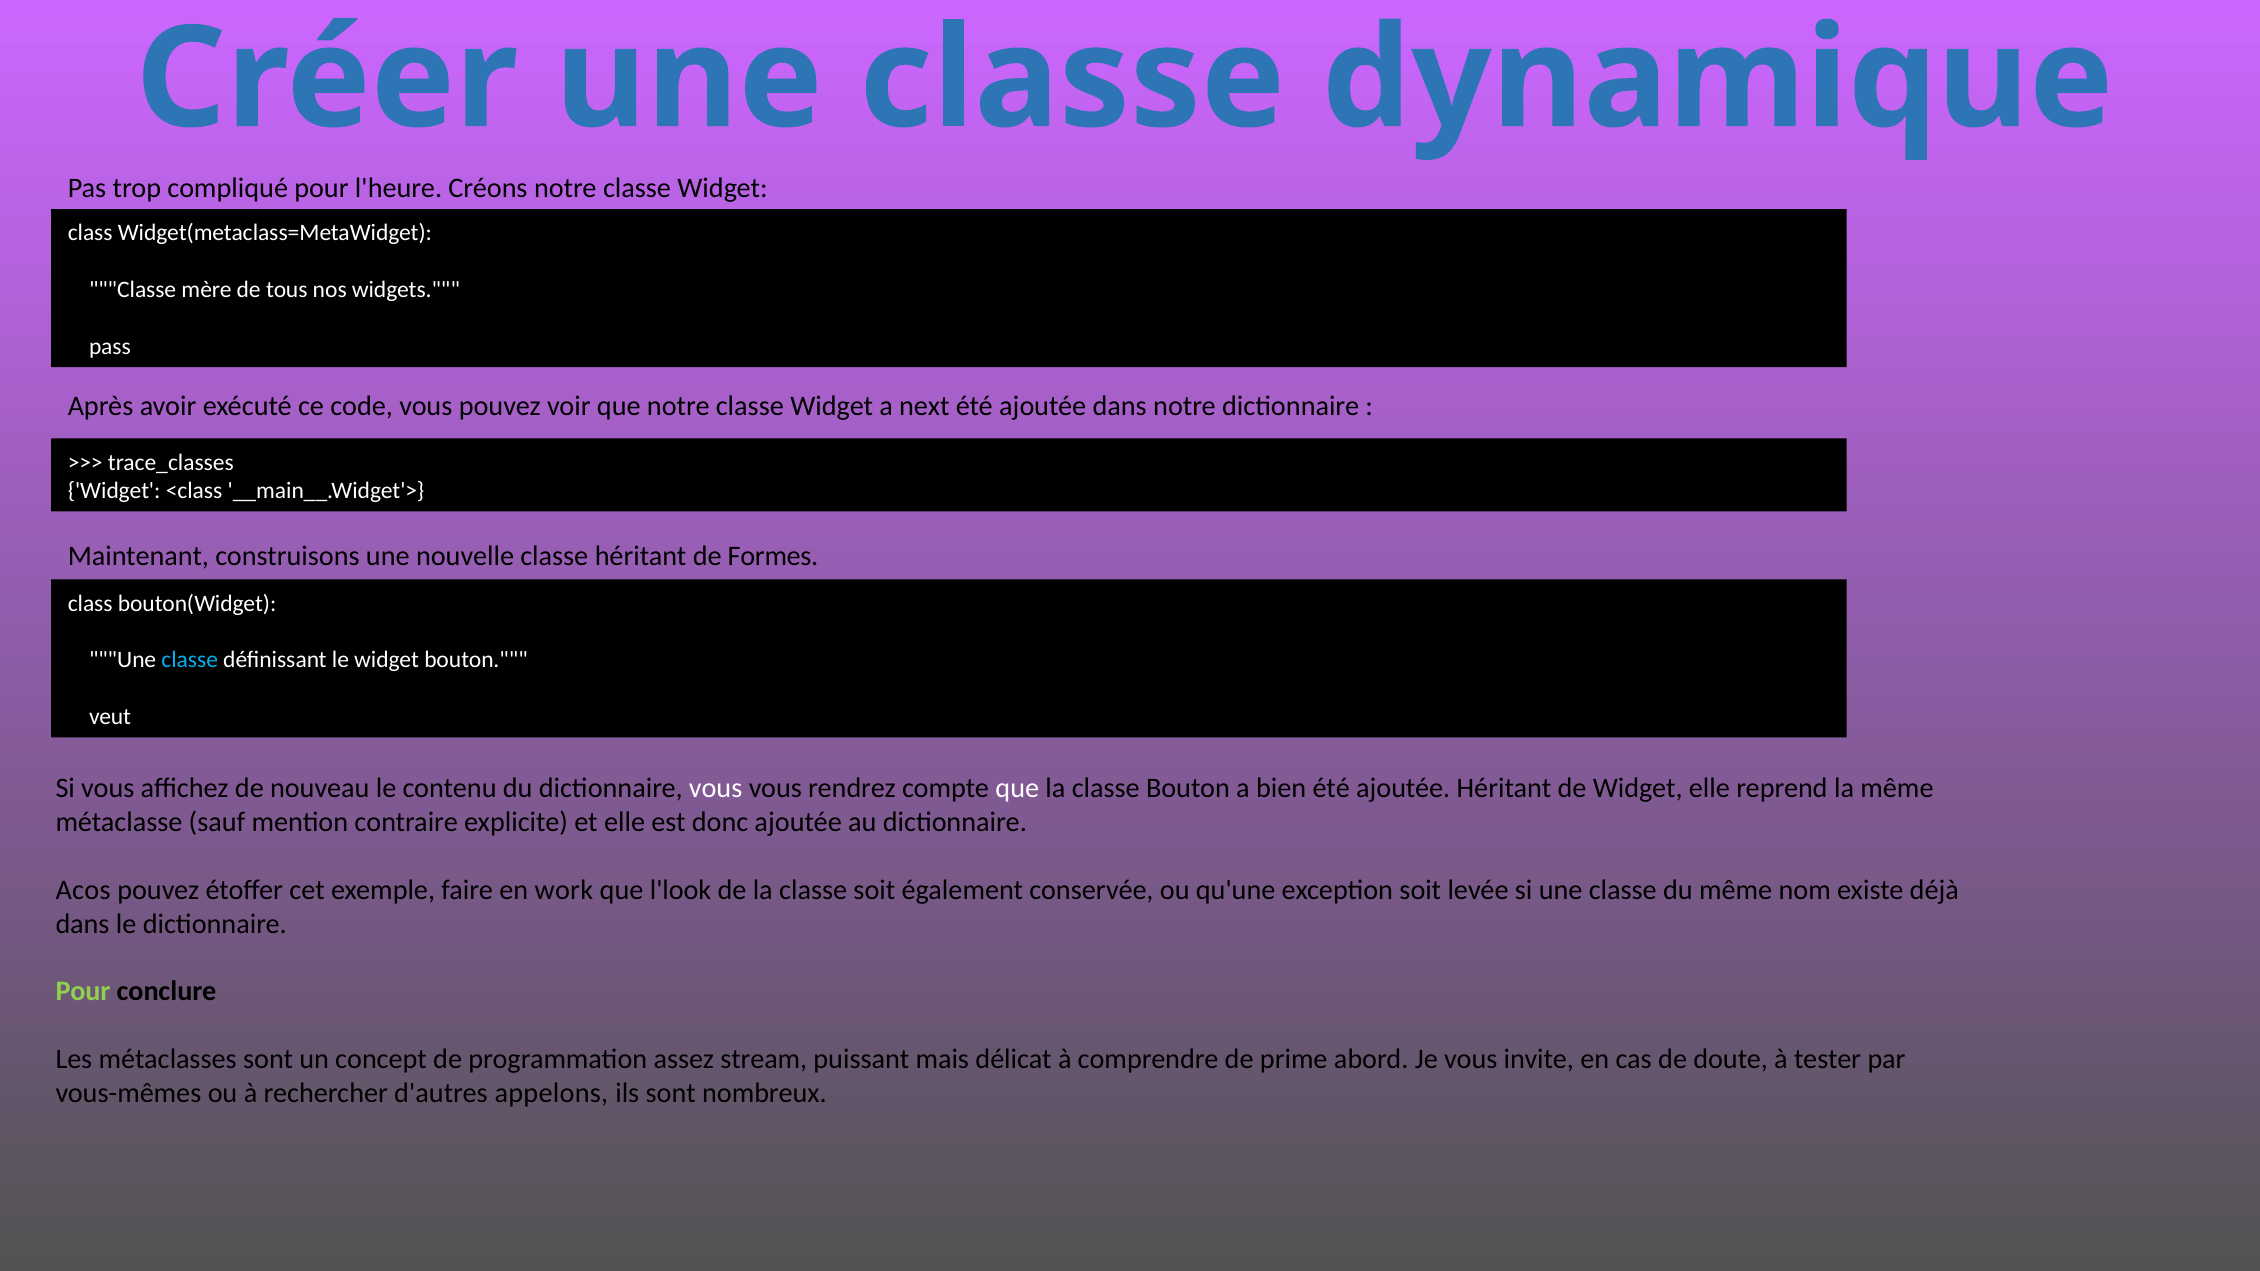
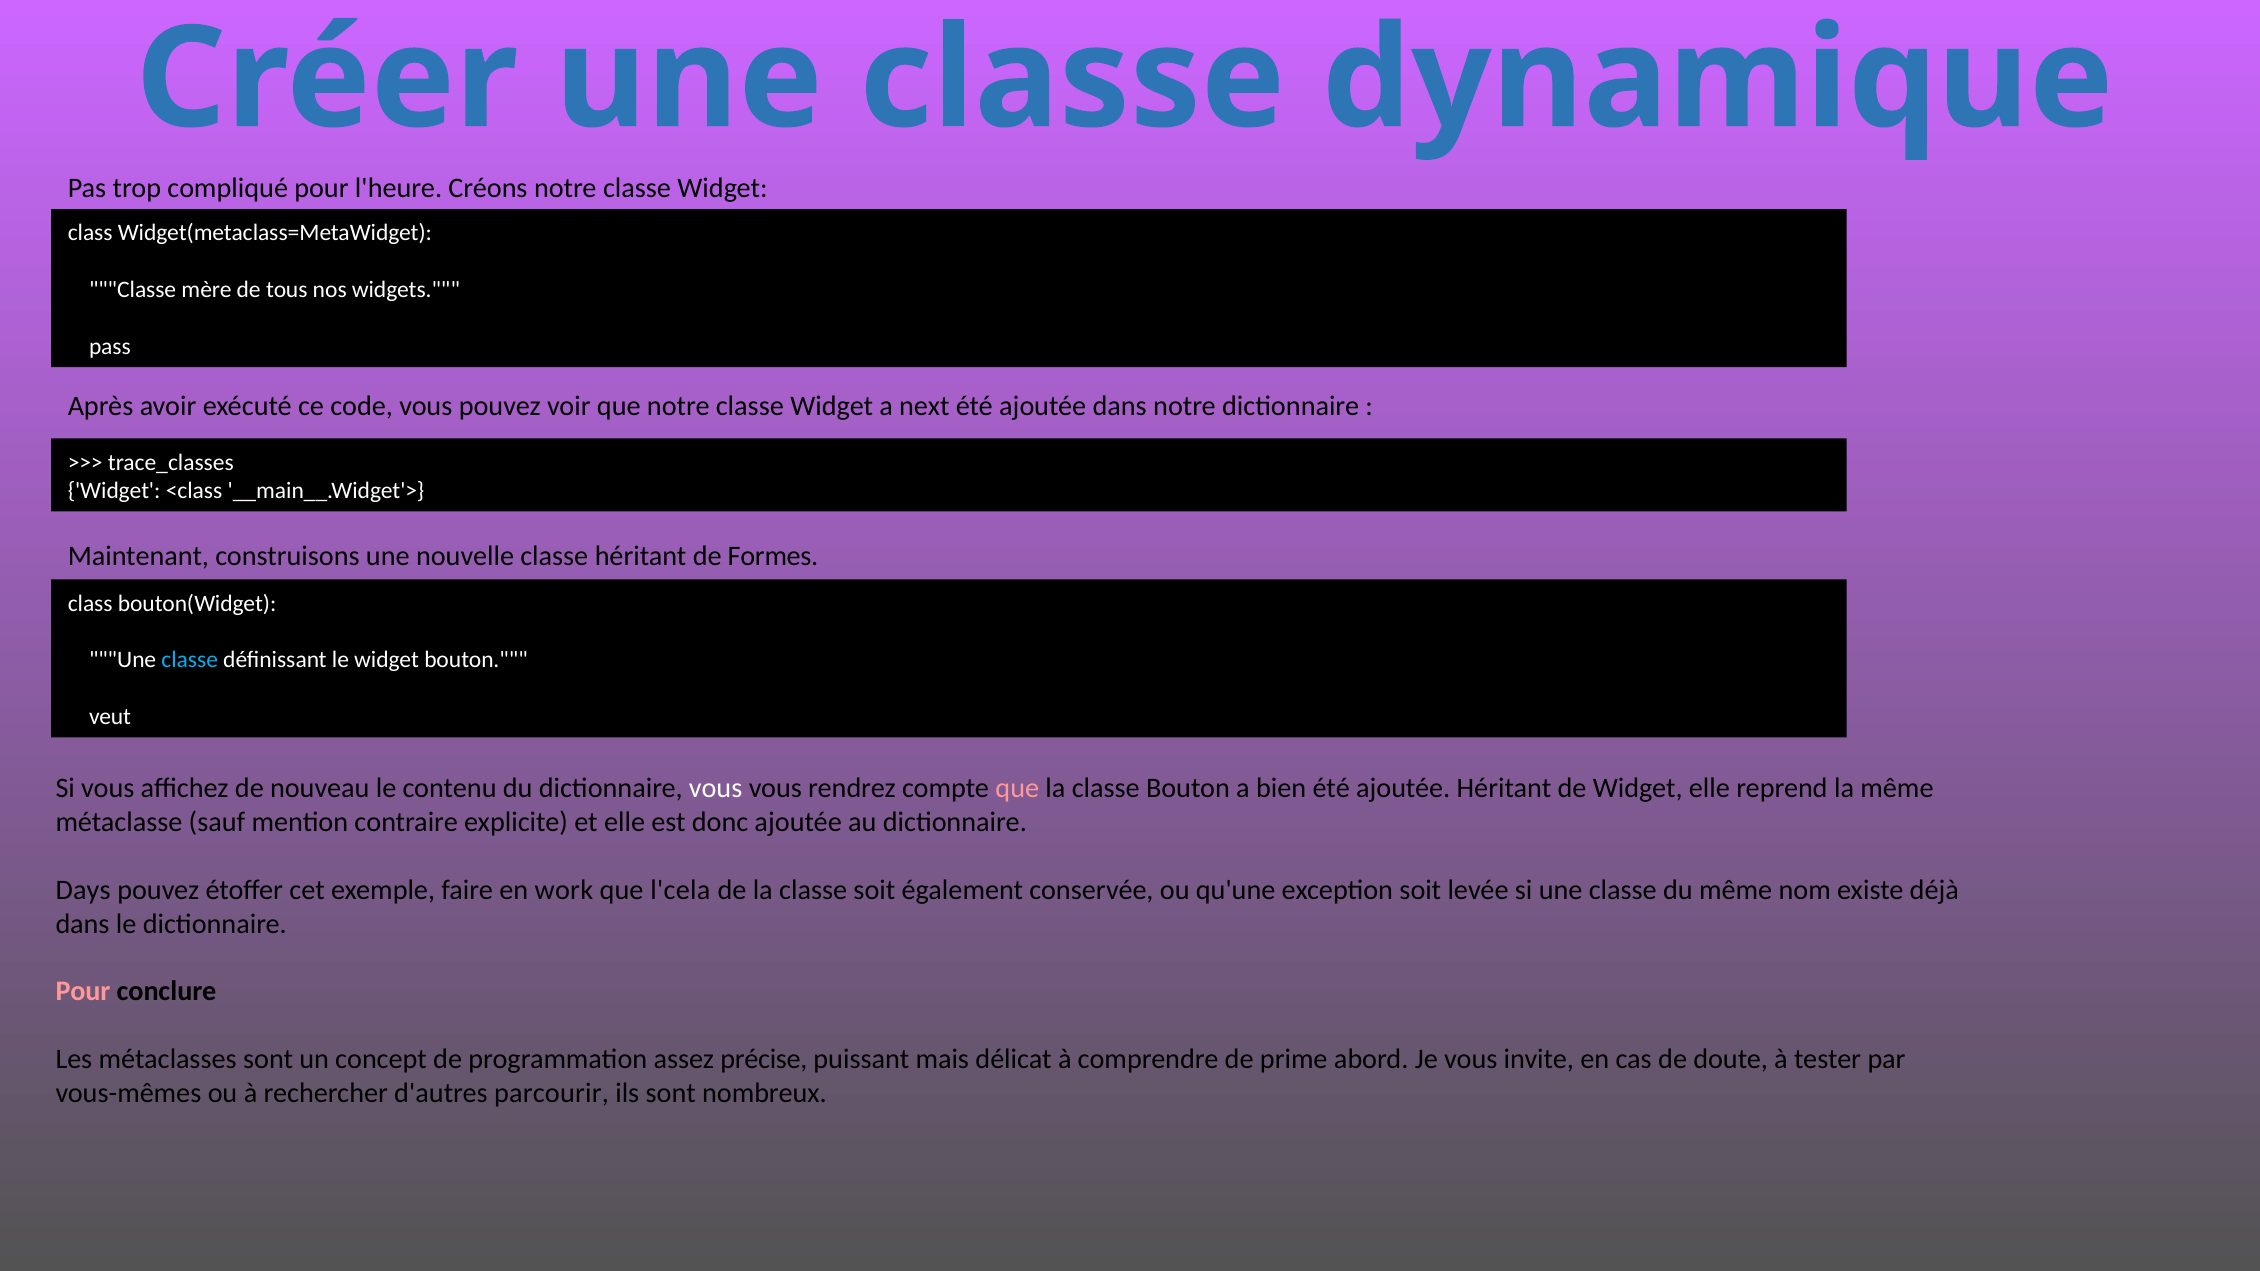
que colour: white -> pink (1017, 788)
Acos: Acos -> Days (83, 890)
l'look: l'look -> l'cela (680, 890)
Pour colour: light green -> pink (83, 992)
stream: stream -> précise (764, 1059)
appelons: appelons -> parcourir (551, 1093)
